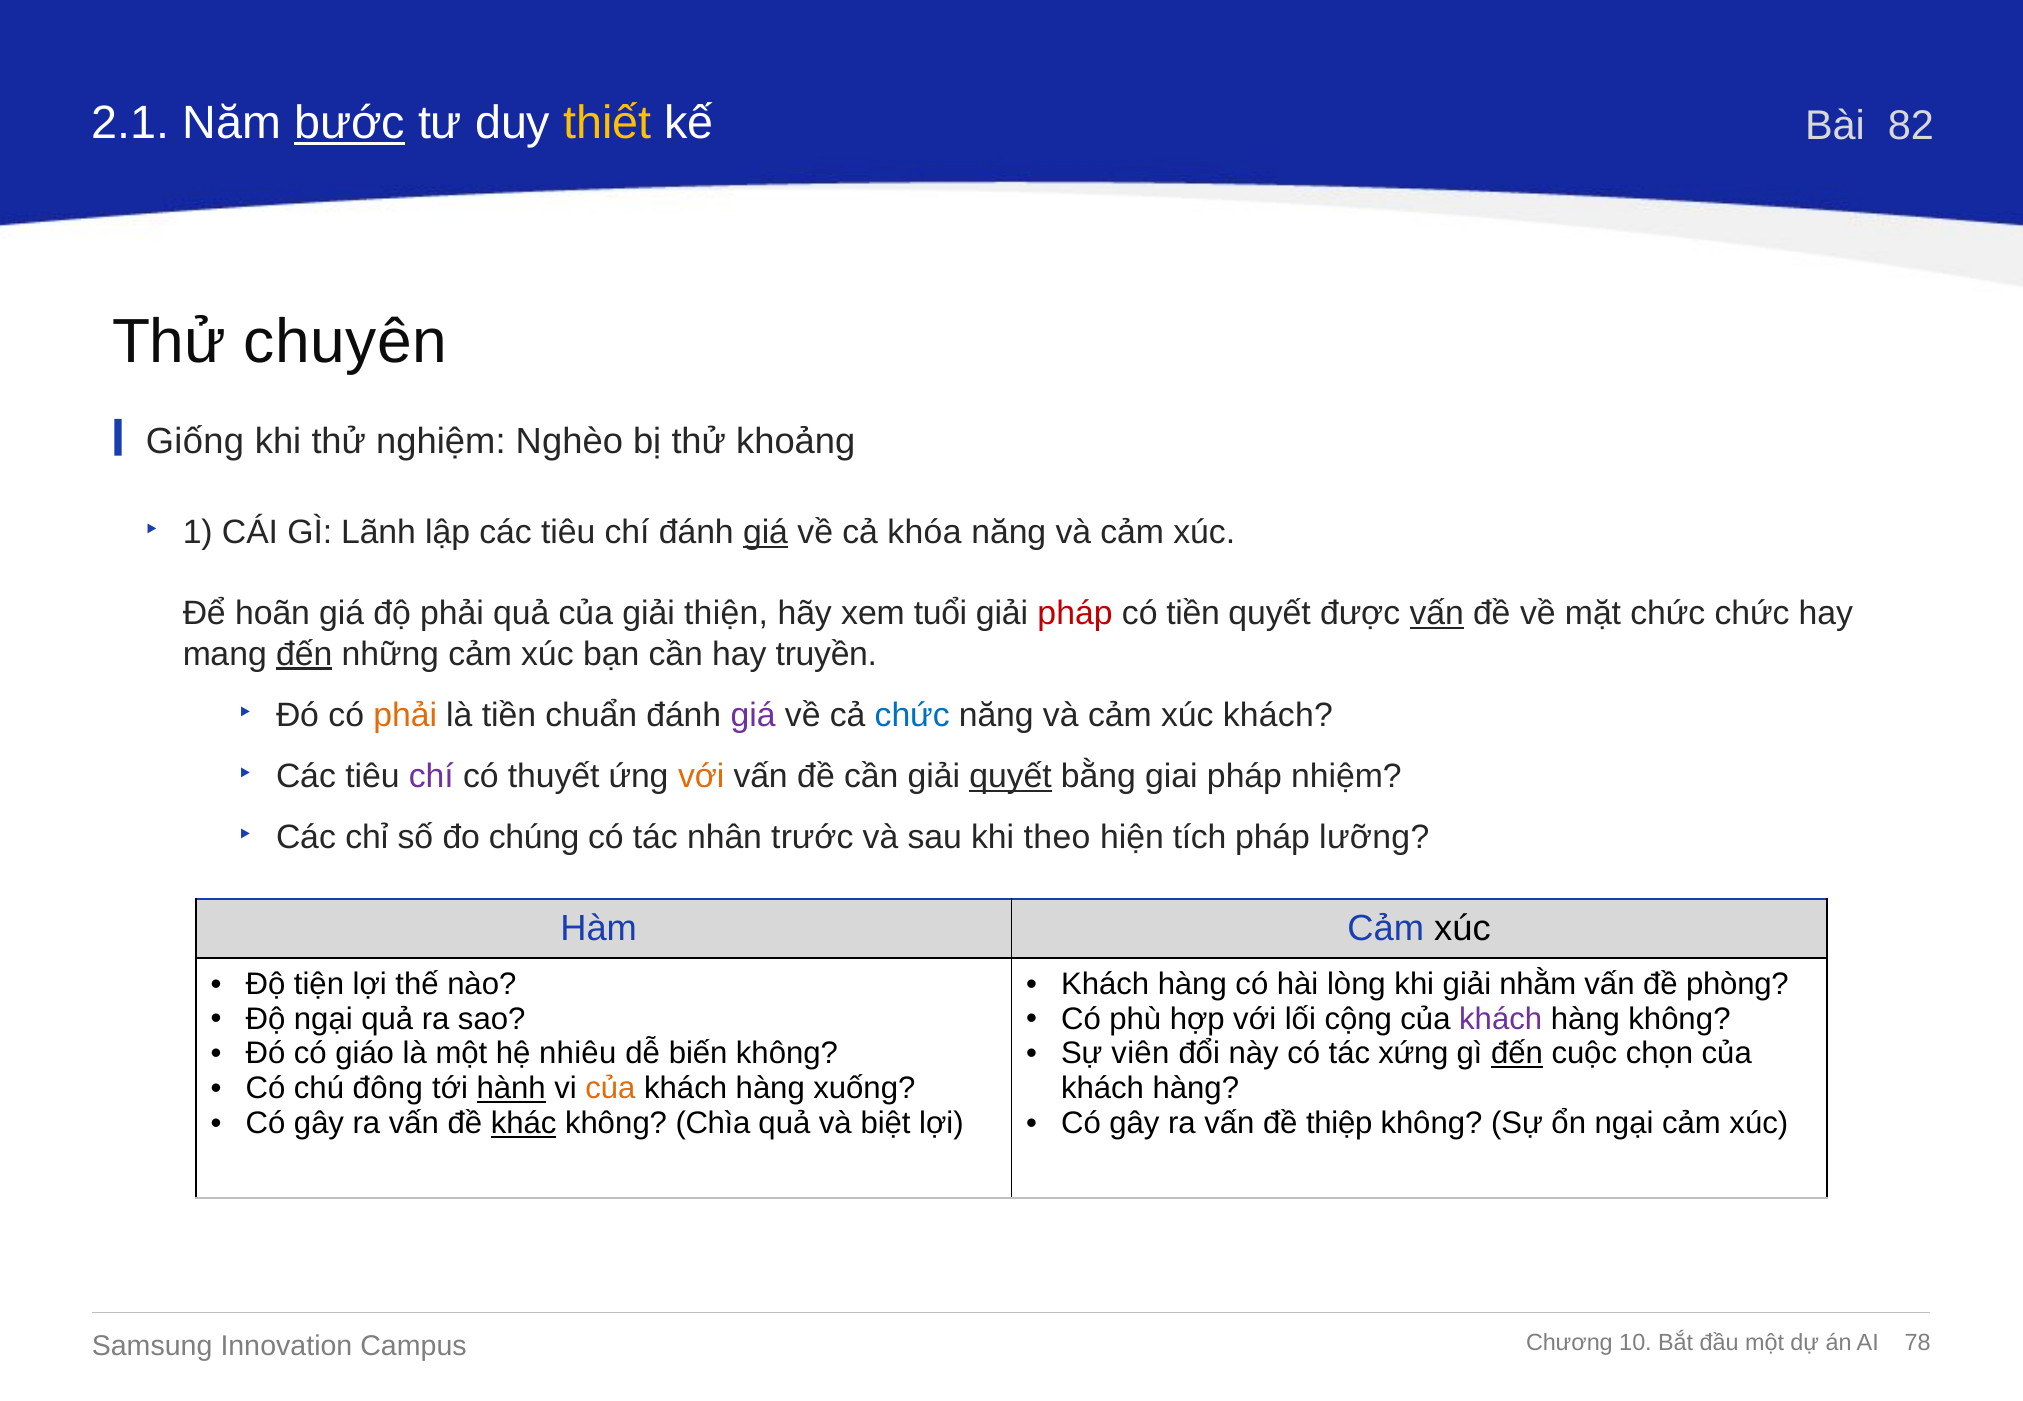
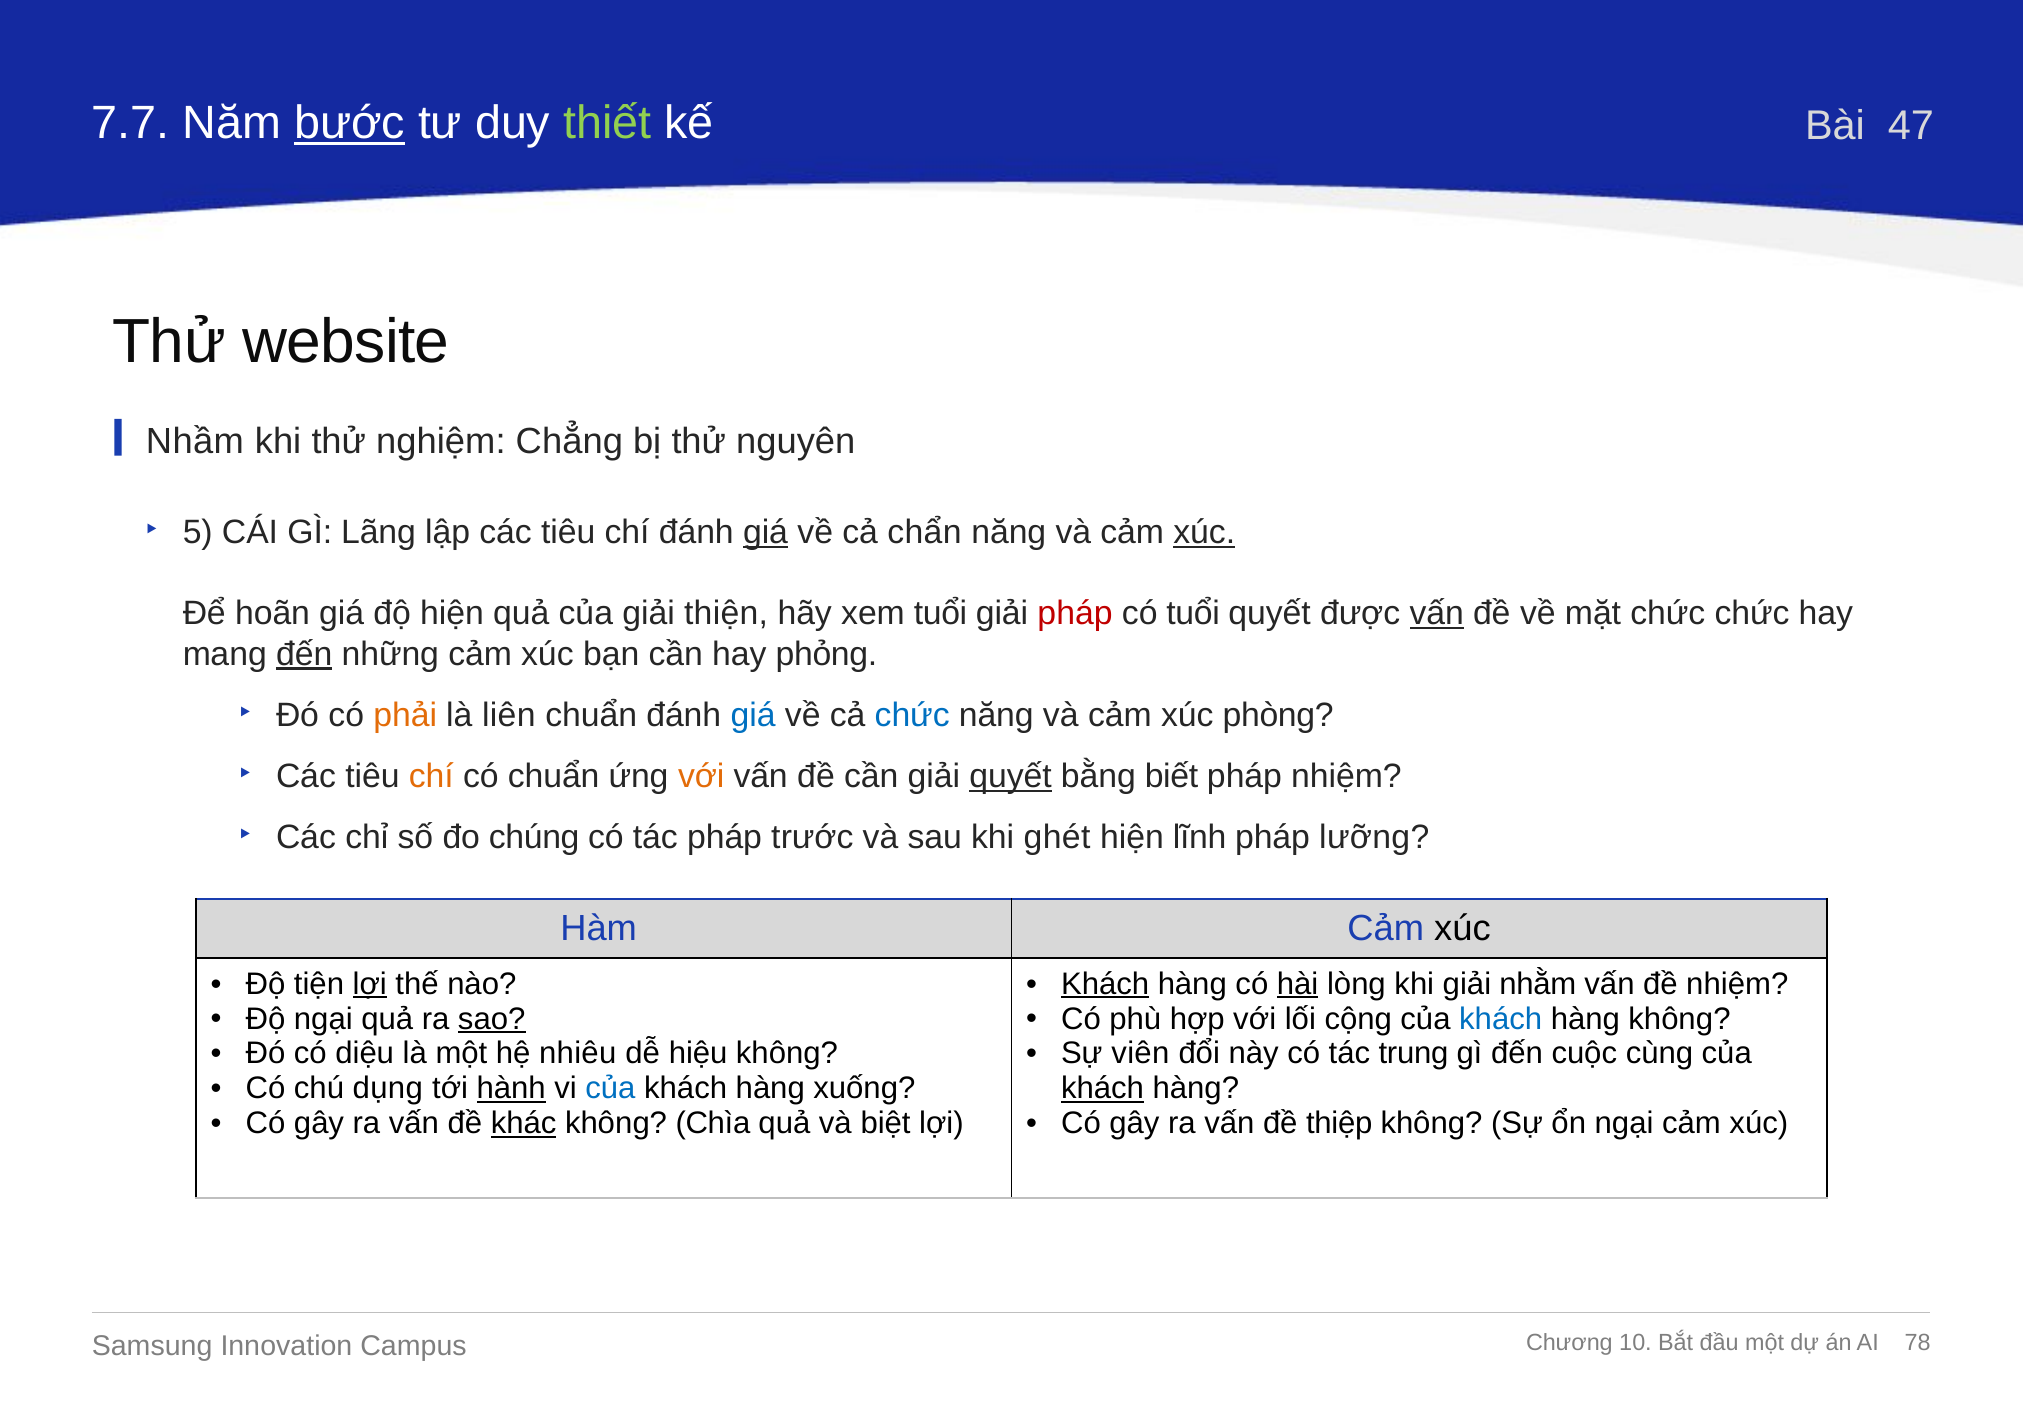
2.1: 2.1 -> 7.7 (131, 123)
thiết colour: yellow -> light green (607, 123)
82: 82 -> 47 (1911, 126)
chuyên: chuyên -> website (346, 342)
Giống: Giống -> Nhầm (195, 441)
Nghèo: Nghèo -> Chẳng (569, 441)
khoảng: khoảng -> nguyên (796, 441)
1: 1 -> 5 (198, 532)
Lãnh: Lãnh -> Lãng (378, 532)
khóa: khóa -> chẩn (925, 532)
xúc underline: none -> present (1204, 532)
độ phải: phải -> hiện (452, 613)
có tiền: tiền -> tuổi (1193, 613)
truyền: truyền -> phỏng (826, 654)
là tiền: tiền -> liên (509, 715)
giá colour: purple -> blue (753, 715)
xúc khách: khách -> phòng (1278, 715)
chí colour: purple -> orange (431, 776)
có thuyết: thuyết -> chuẩn (554, 776)
giai: giai -> biết (1171, 776)
tác nhân: nhân -> pháp (725, 838)
theo: theo -> ghét (1057, 838)
tích: tích -> lĩnh (1200, 838)
lợi underline: none -> present (370, 984)
Khách underline: none -> present (1105, 984)
hài underline: none -> present (1298, 984)
đề phòng: phòng -> nhiệm (1737, 984)
sao underline: none -> present (492, 1019)
khách colour: purple -> blue (1501, 1019)
giáo: giáo -> diệu (365, 1054)
biến: biến -> hiệu (698, 1054)
xứng: xứng -> trung (1414, 1054)
đến underline: present -> none (1517, 1054)
chọn: chọn -> cùng (1660, 1054)
đông: đông -> dụng (388, 1088)
của colour: orange -> blue (610, 1088)
khách underline: none -> present (1103, 1088)
